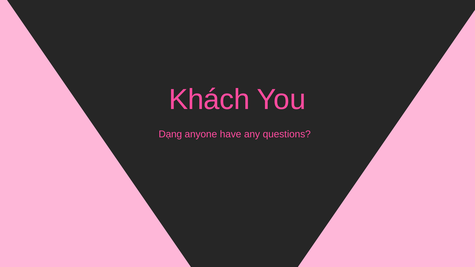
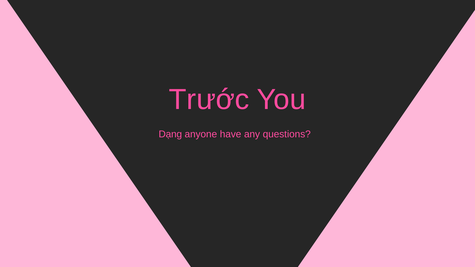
Khách: Khách -> Trước (209, 100)
